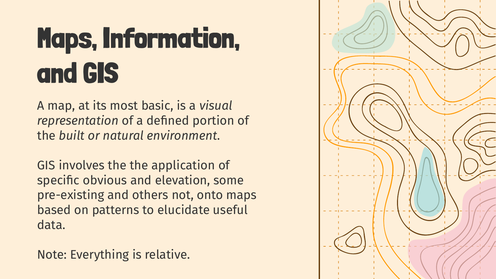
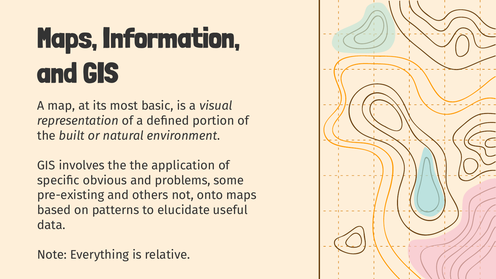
elevation: elevation -> problems (183, 180)
